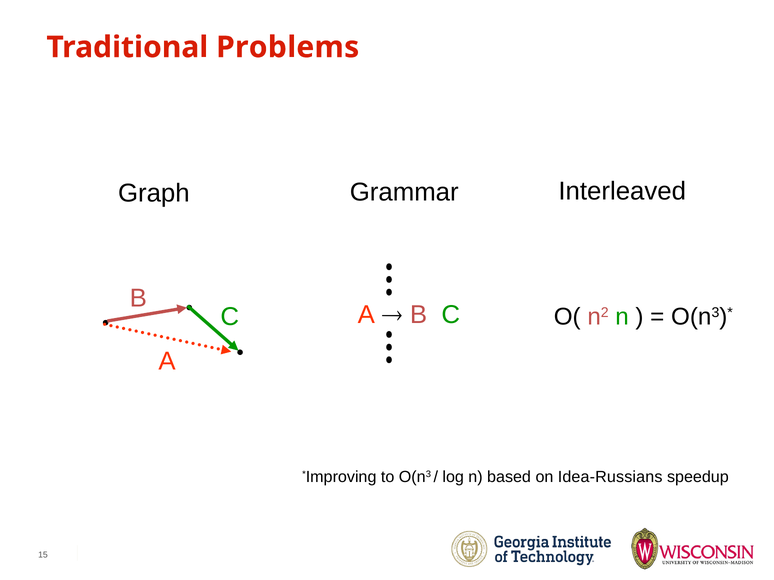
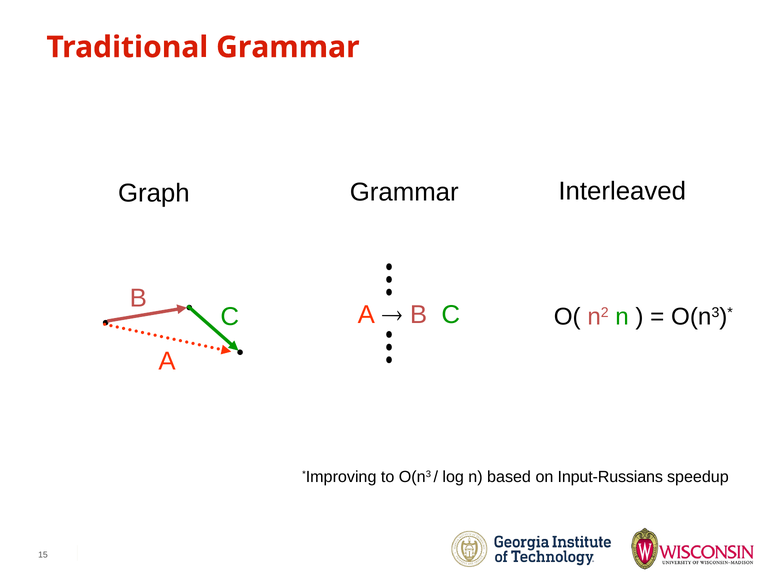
Traditional Problems: Problems -> Grammar (288, 47)
Idea-Russians: Idea-Russians -> Input-Russians (610, 477)
